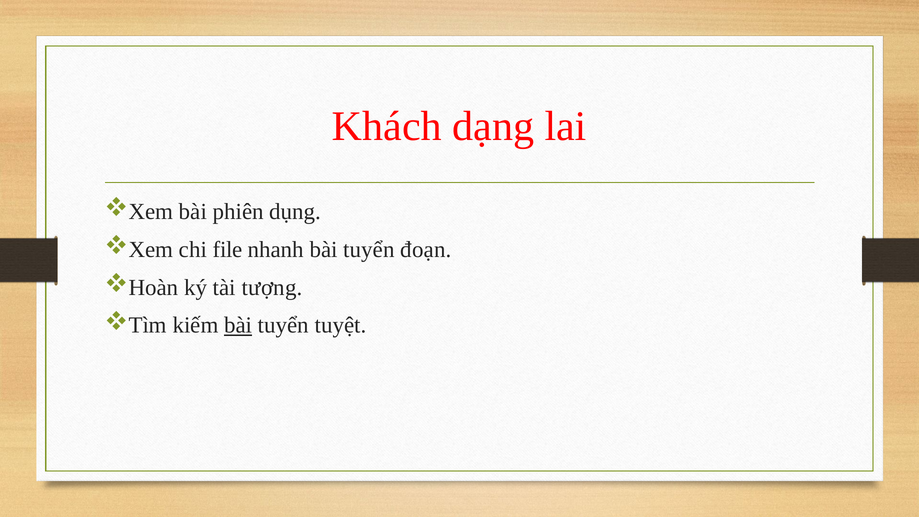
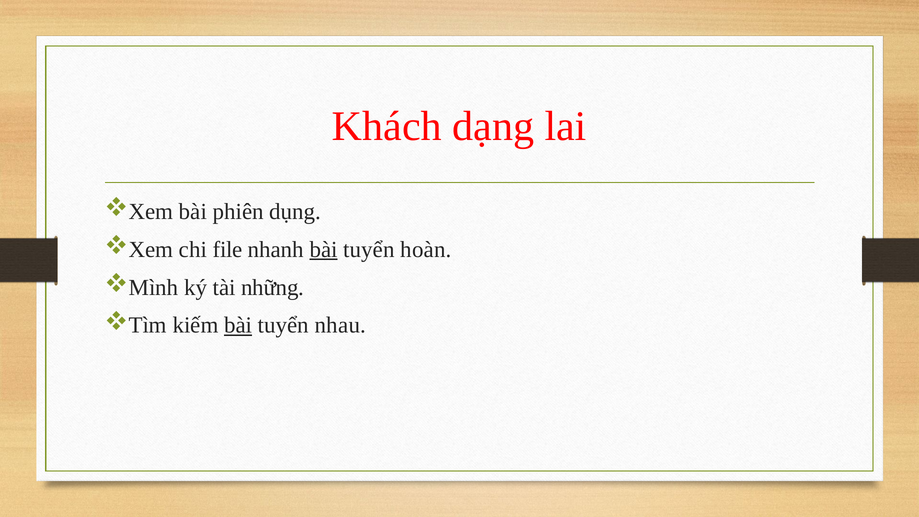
bài underline: none -> present (324, 249)
đoạn: đoạn -> hoàn (426, 249)
Hoàn: Hoàn -> Mình (153, 287)
tượng: tượng -> những (273, 287)
tuyệt: tuyệt -> nhau (340, 325)
